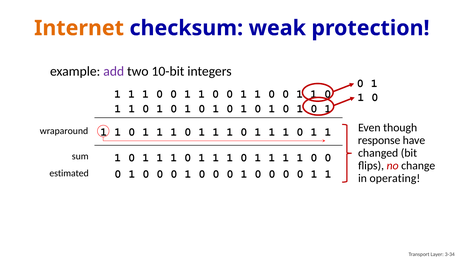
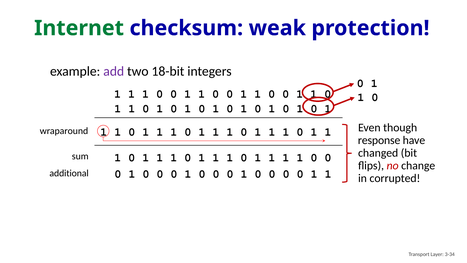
Internet colour: orange -> green (79, 28)
10-bit: 10-bit -> 18-bit (168, 71)
estimated: estimated -> additional (69, 173)
operating: operating -> corrupted (395, 178)
